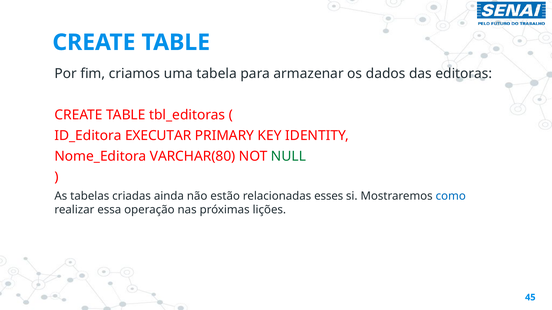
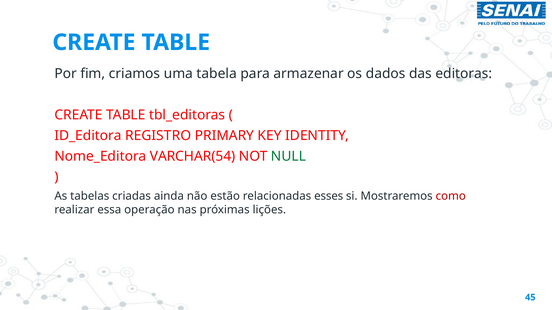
EXECUTAR: EXECUTAR -> REGISTRO (158, 136)
VARCHAR(80: VARCHAR(80 -> VARCHAR(54 (193, 156)
como colour: blue -> red (451, 196)
